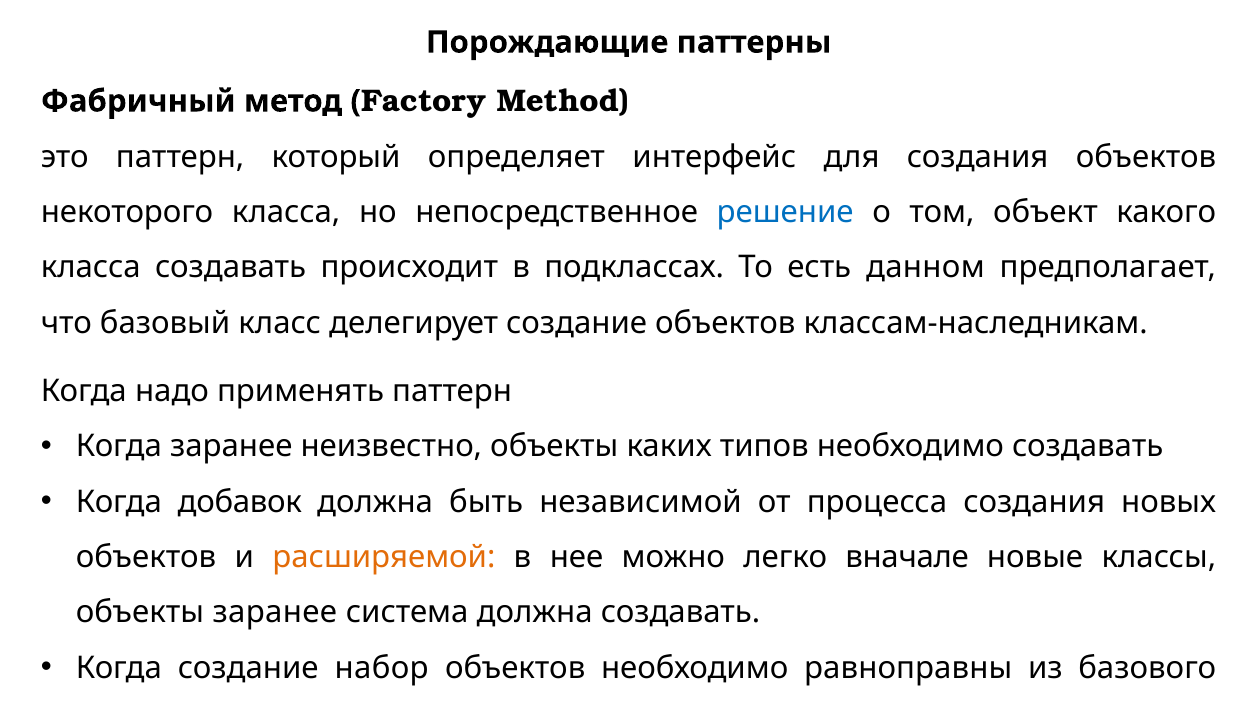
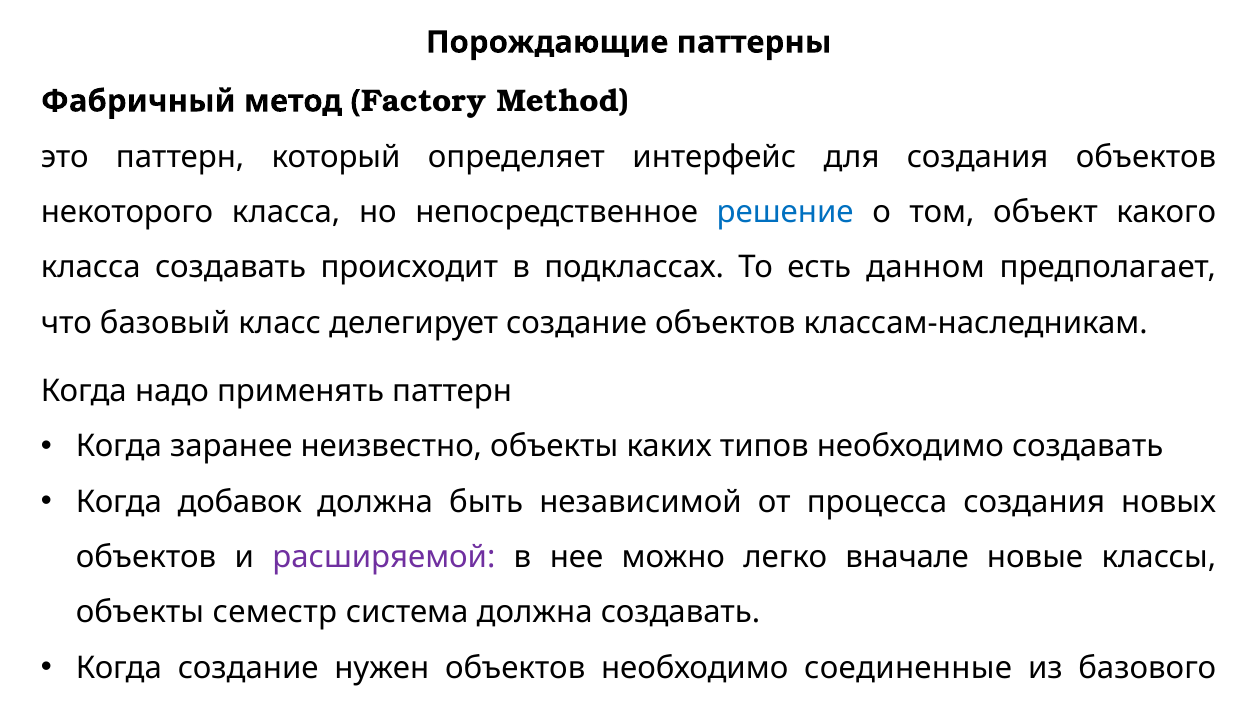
расширяемой colour: orange -> purple (384, 557)
объекты заранее: заранее -> семестр (275, 613)
набор: набор -> нужен (382, 668)
равноправны: равноправны -> соединенные (908, 668)
